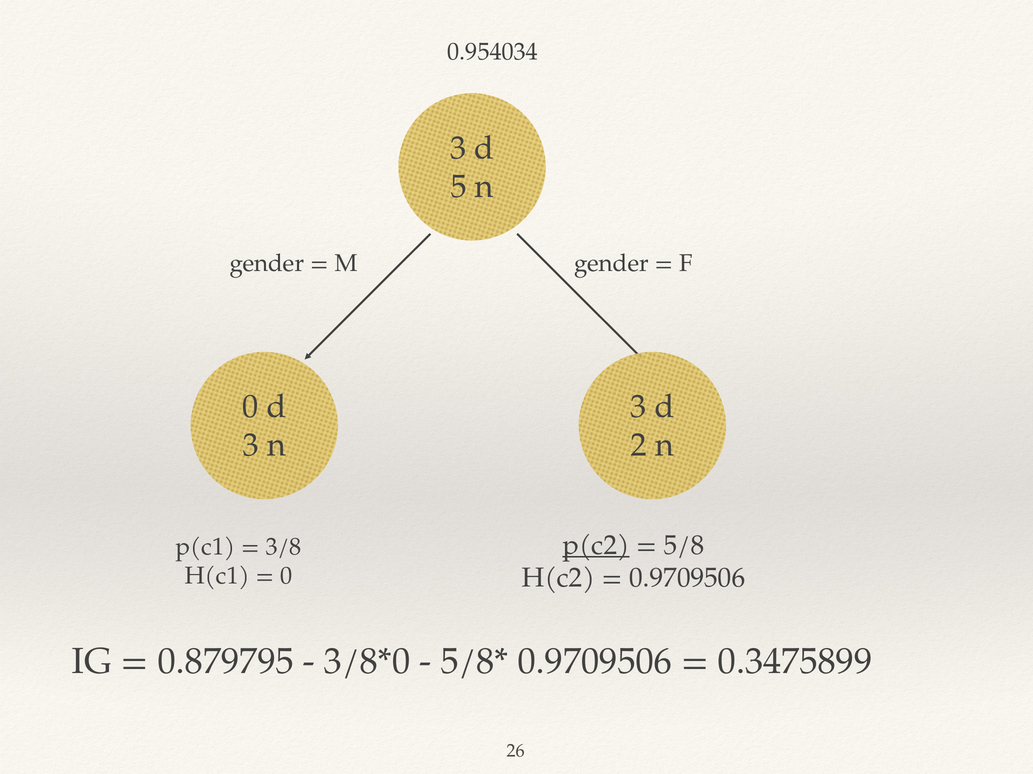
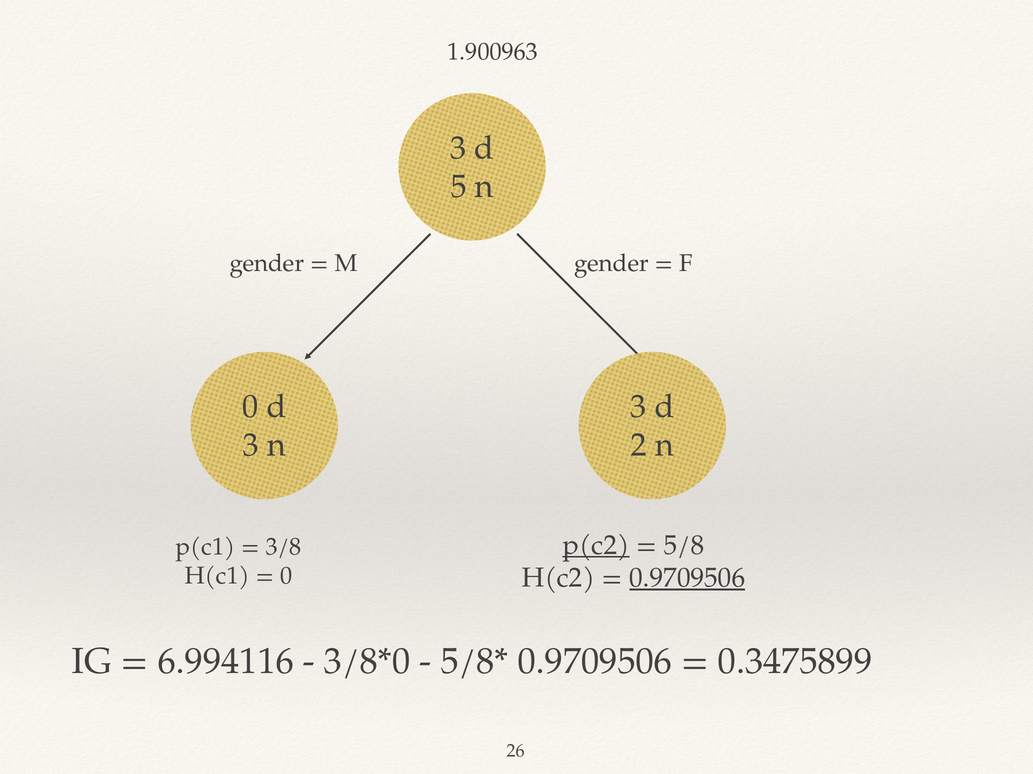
0.954034: 0.954034 -> 1.900963 (493, 52)
0.9709506 underline: none -> present (687, 578)
0.879795: 0.879795 -> 6.994116 (226, 662)
